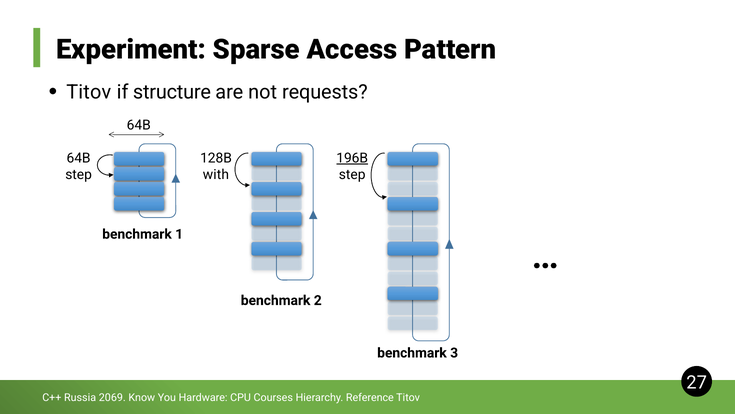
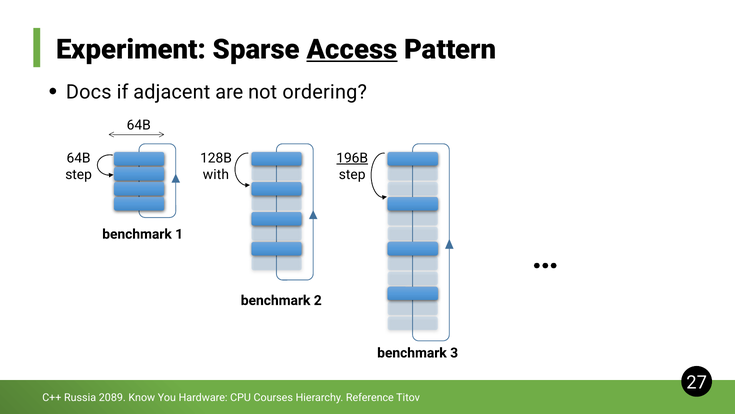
Access underline: none -> present (352, 49)
Titov: Titov -> Docs (89, 92)
structure: structure -> adjacent (172, 92)
requests: requests -> ordering (325, 92)
2069: 2069 -> 2089 (112, 397)
